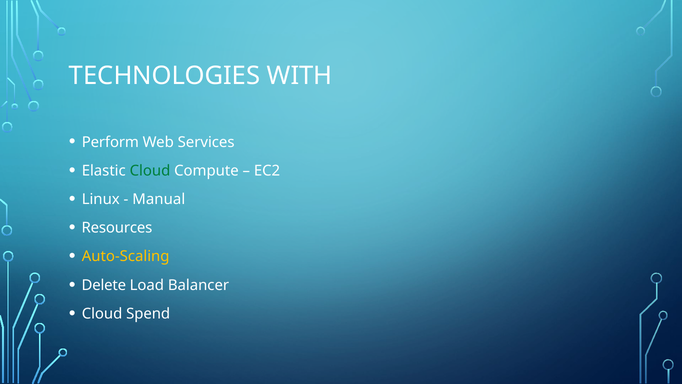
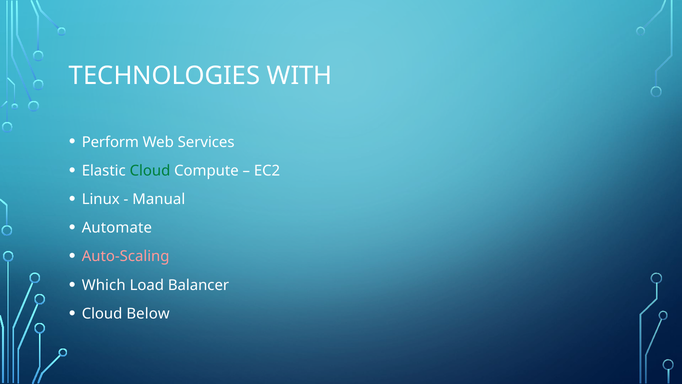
Resources: Resources -> Automate (117, 228)
Auto-Scaling colour: yellow -> pink (126, 256)
Delete: Delete -> Which (104, 285)
Spend: Spend -> Below (148, 313)
